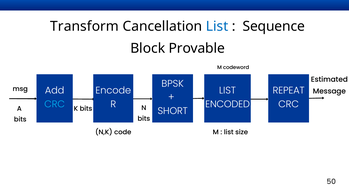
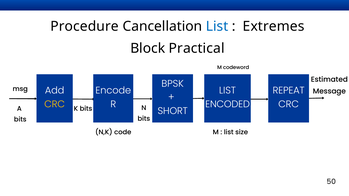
Transform: Transform -> Procedure (85, 26)
Sequence: Sequence -> Extremes (274, 26)
Provable: Provable -> Practical (197, 48)
CRC colour: light blue -> yellow (55, 104)
